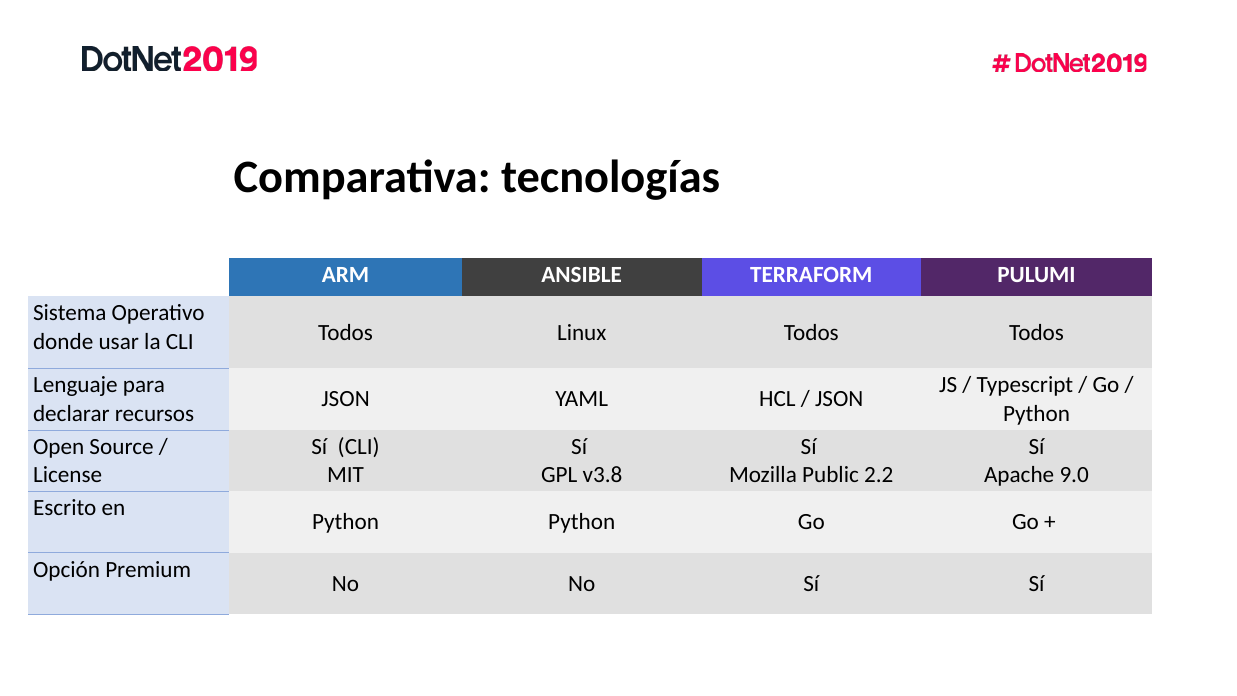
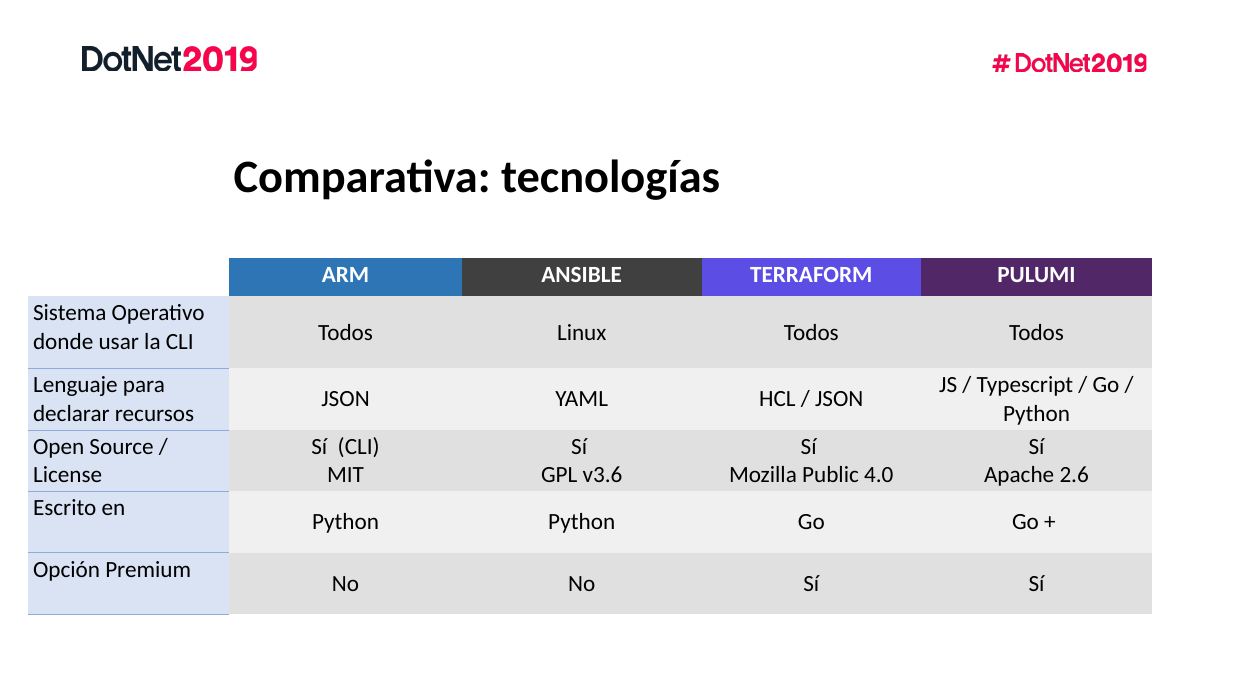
v3.8: v3.8 -> v3.6 (602, 475)
2.2: 2.2 -> 4.0 (879, 475)
9.0: 9.0 -> 2.6 (1074, 475)
